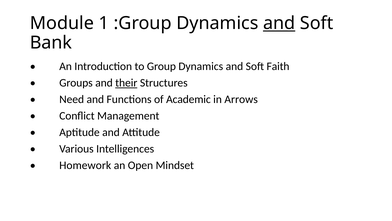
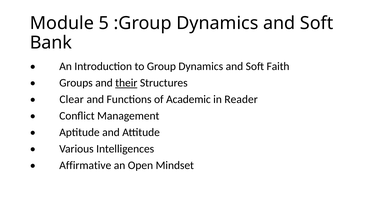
1: 1 -> 5 (104, 23)
and underline: present -> none (279, 23)
Need: Need -> Clear (72, 99)
Arrows: Arrows -> Reader (241, 99)
Homework: Homework -> Affirmative (85, 165)
